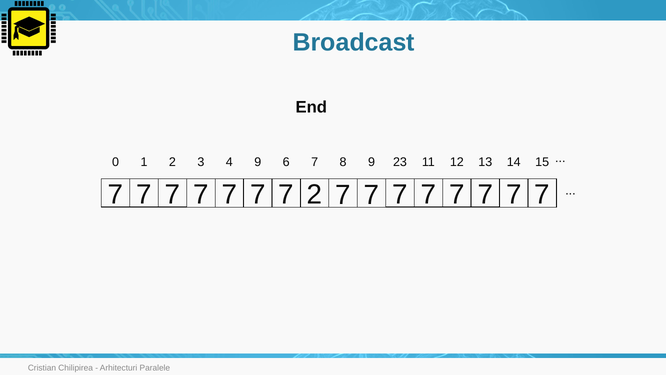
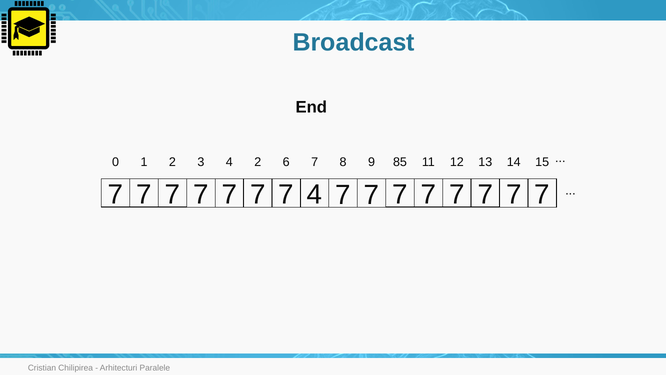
4 9: 9 -> 2 (258, 162)
23: 23 -> 85 (400, 162)
7 2: 2 -> 4 (315, 195)
